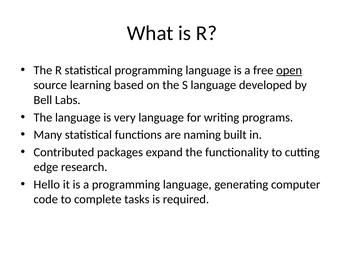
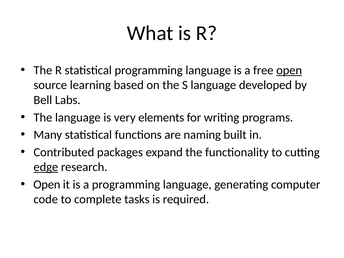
very language: language -> elements (161, 117)
edge underline: none -> present (46, 167)
Hello: Hello -> Open (47, 184)
